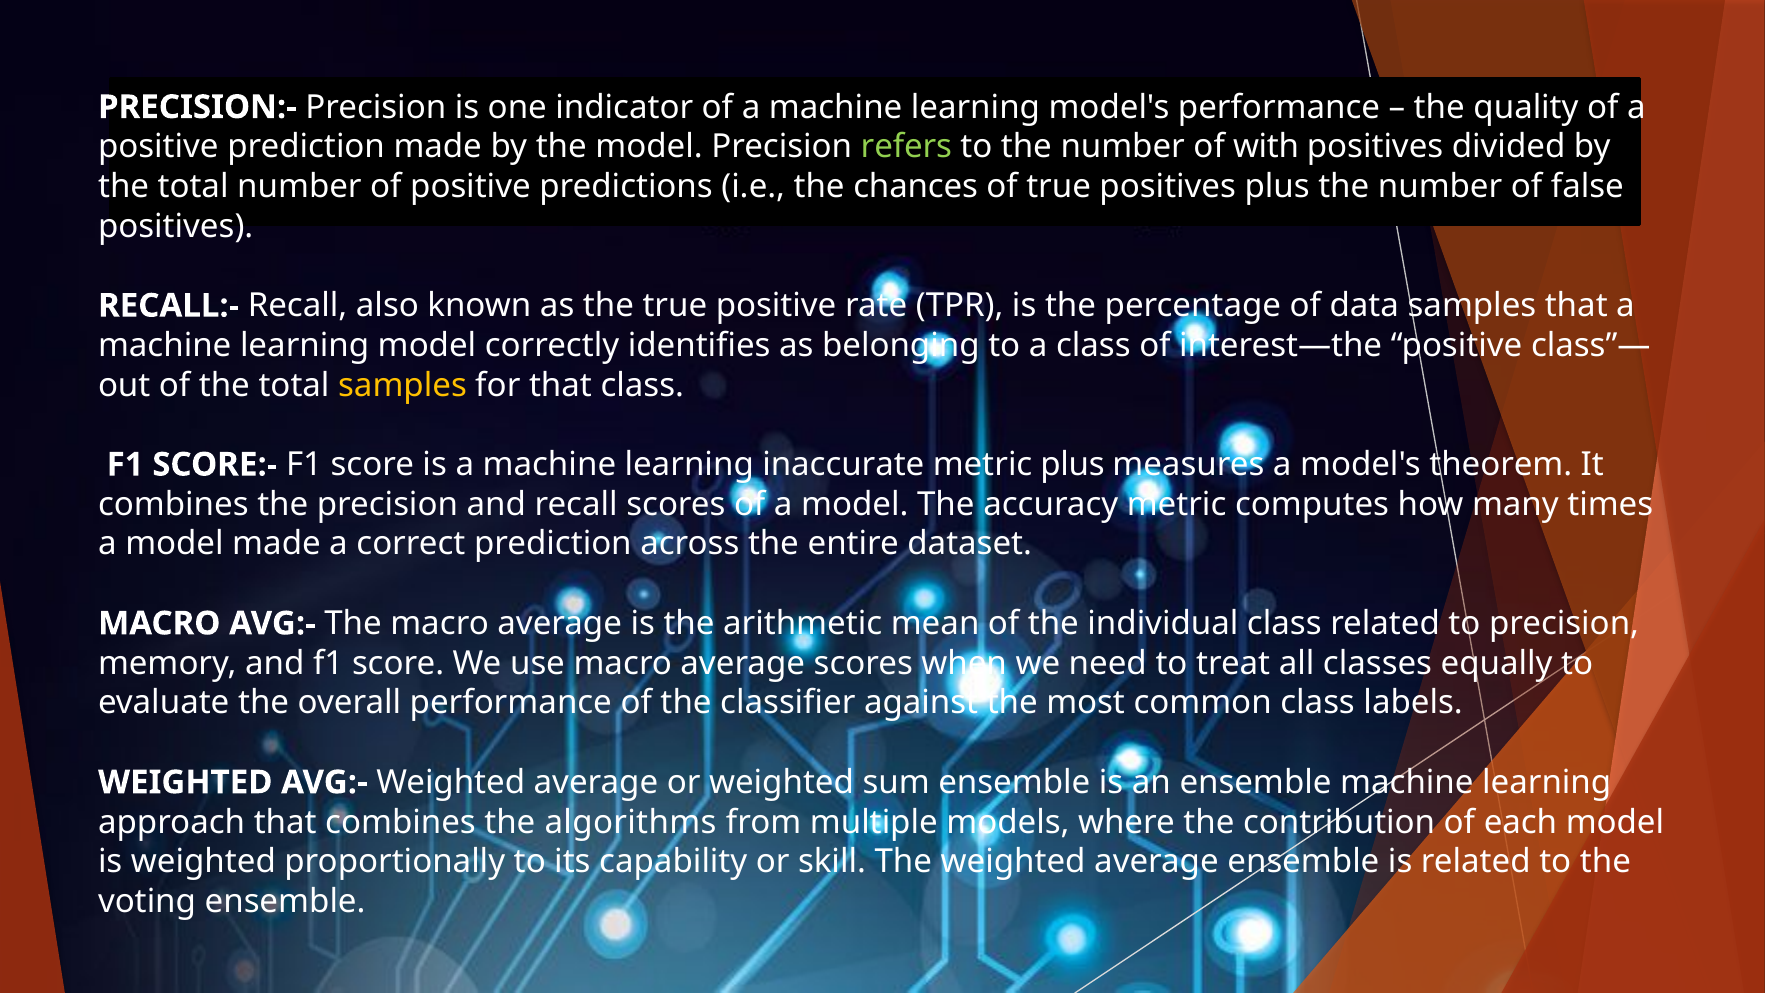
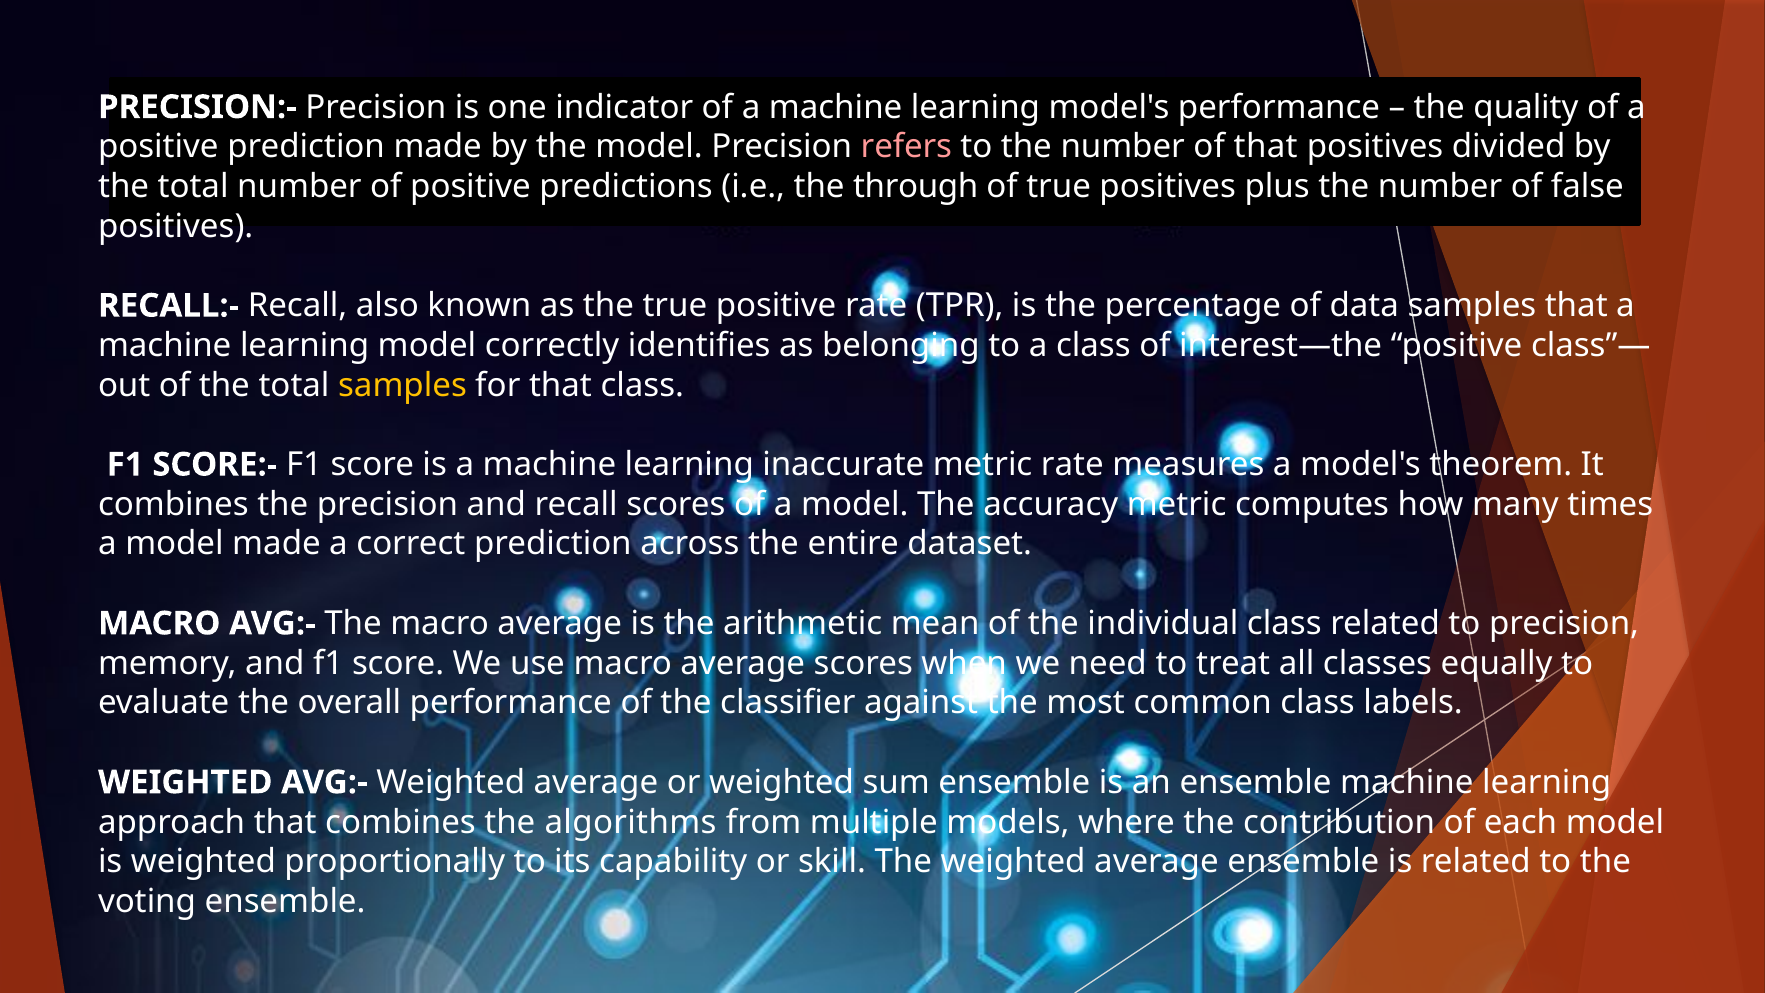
refers colour: light green -> pink (906, 147)
of with: with -> that (1266, 147)
chances: chances -> through (916, 187)
metric plus: plus -> rate (1072, 465)
